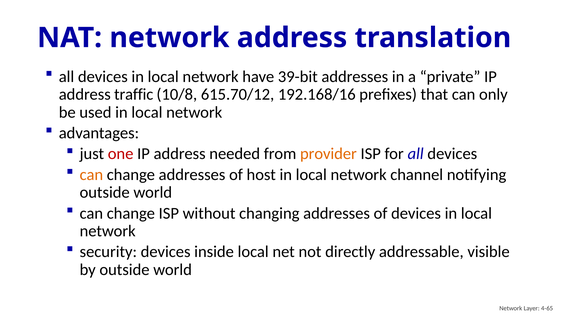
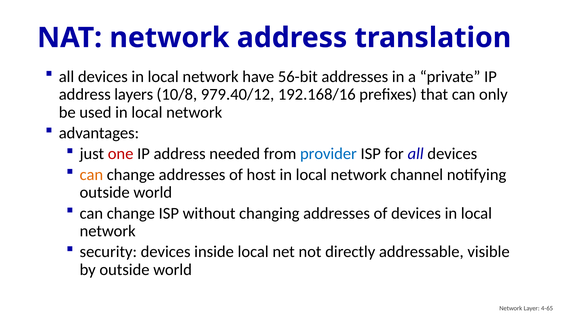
39-bit: 39-bit -> 56-bit (298, 77)
traffic: traffic -> layers (134, 95)
615.70/12: 615.70/12 -> 979.40/12 (238, 95)
provider colour: orange -> blue (328, 154)
